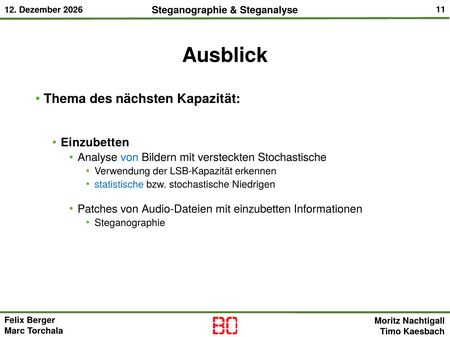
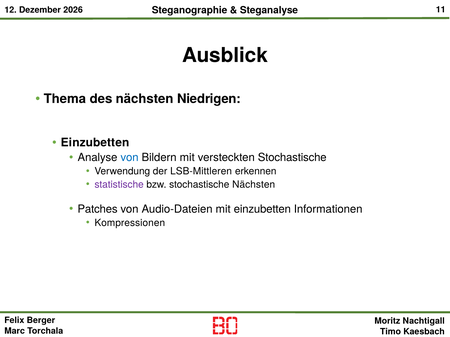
Kapazität: Kapazität -> Niedrigen (209, 99)
LSB-Kapazität: LSB-Kapazität -> LSB-Mittleren (201, 172)
statistische colour: blue -> purple (119, 185)
stochastische Niedrigen: Niedrigen -> Nächsten (254, 185)
Steganographie: Steganographie -> Kompressionen (130, 223)
